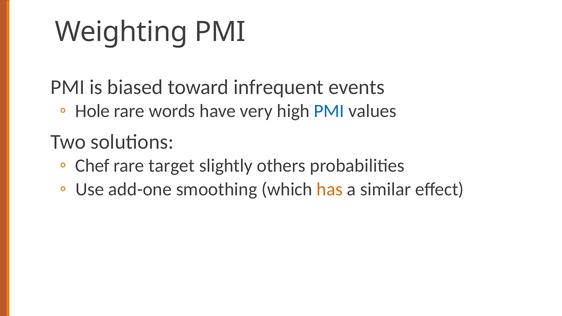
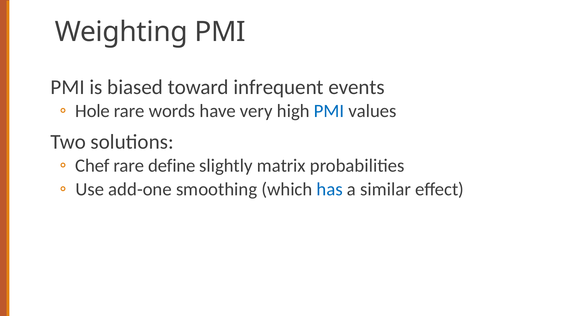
target: target -> define (172, 166)
others: others -> matrix (281, 166)
has colour: orange -> blue (330, 189)
